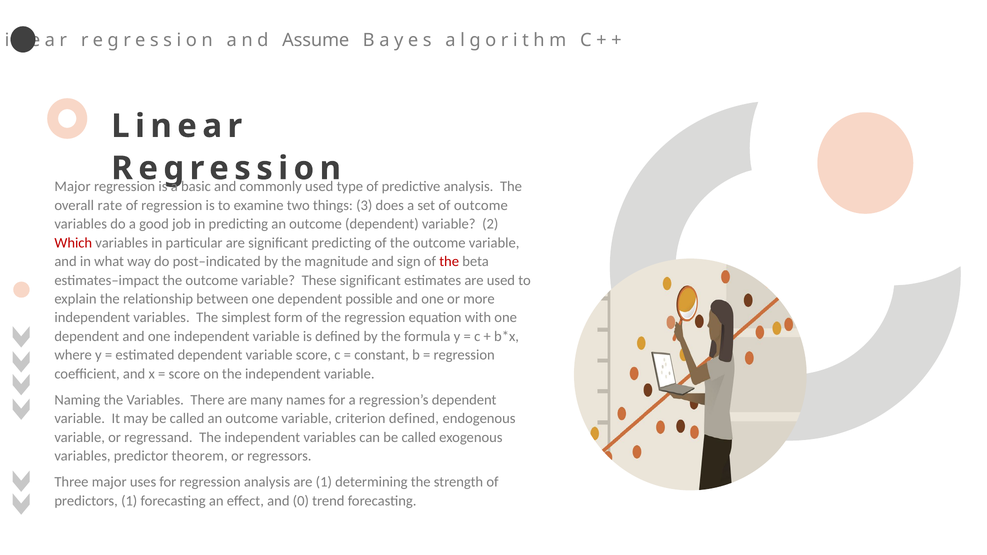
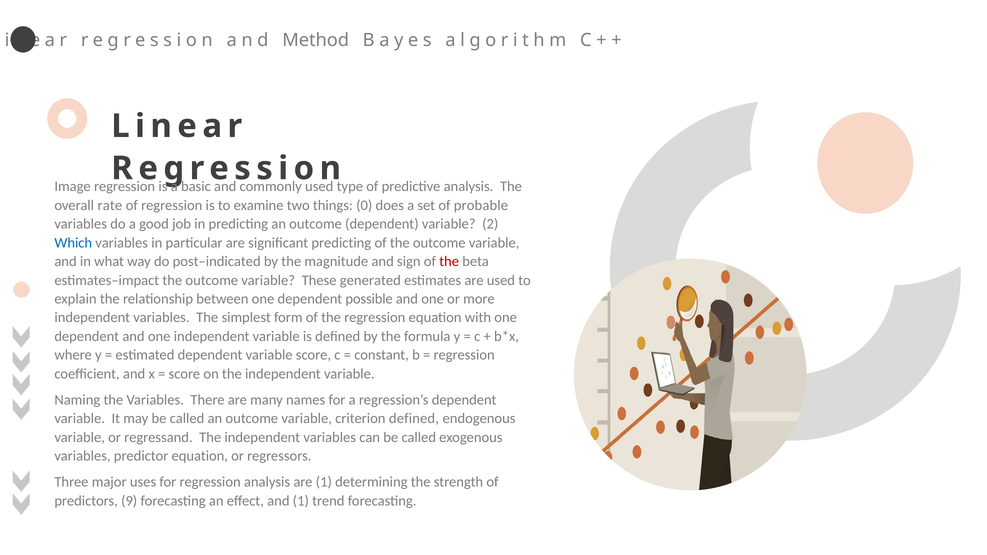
Assume: Assume -> Method (316, 40)
Major: Major -> Image (73, 187)
3: 3 -> 0 (364, 205)
of outcome: outcome -> probable (481, 205)
Which colour: red -> blue (73, 243)
These significant: significant -> generated (370, 280)
predictor theorem: theorem -> equation (200, 456)
predictors 1: 1 -> 9 (129, 501)
and 0: 0 -> 1 (301, 501)
